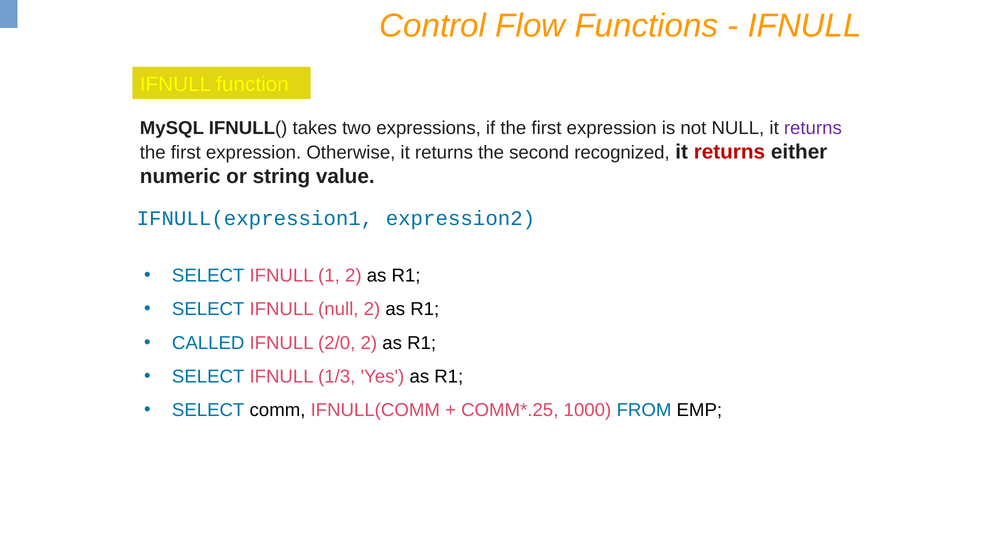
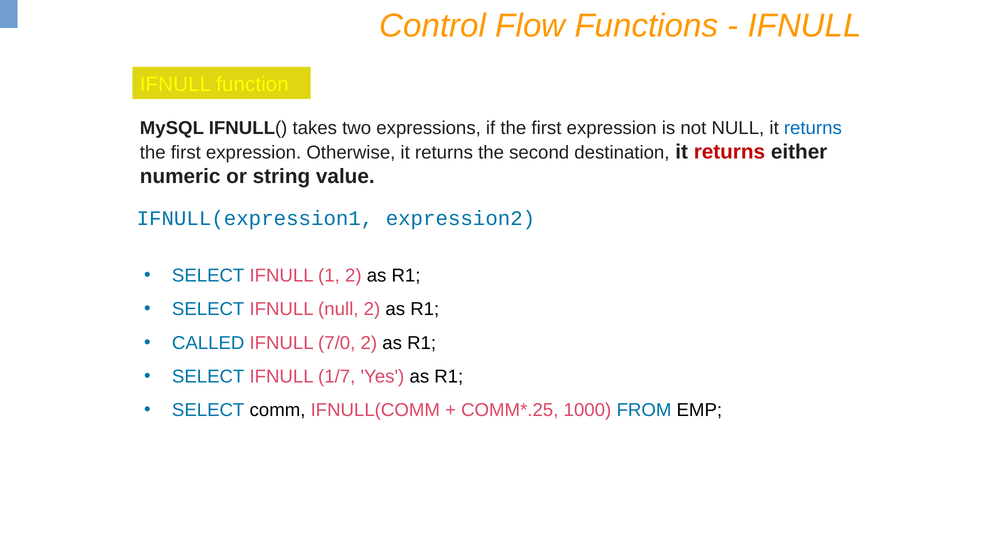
returns colour: purple -> blue (813, 128)
recognized: recognized -> destination (622, 152)
2/0: 2/0 -> 7/0 (337, 343)
1/3: 1/3 -> 1/7 (337, 376)
